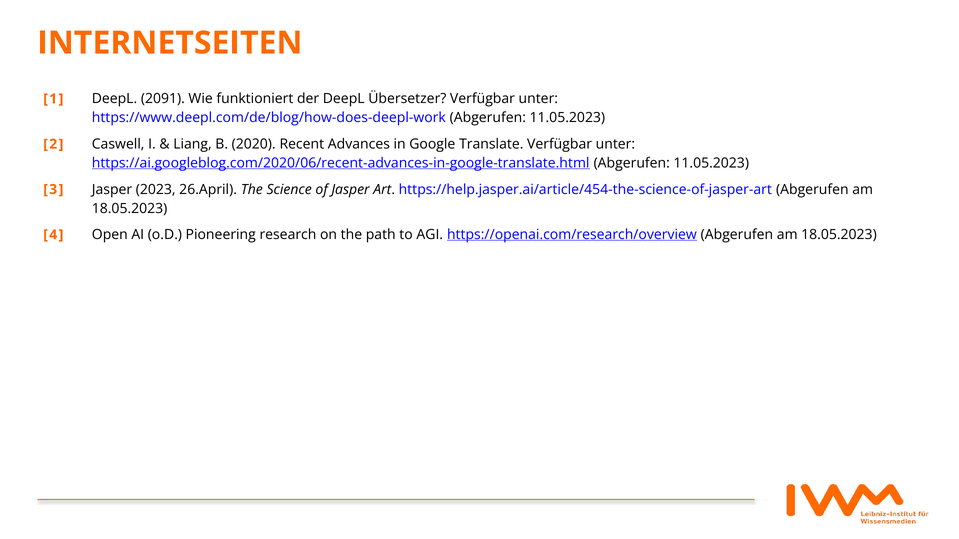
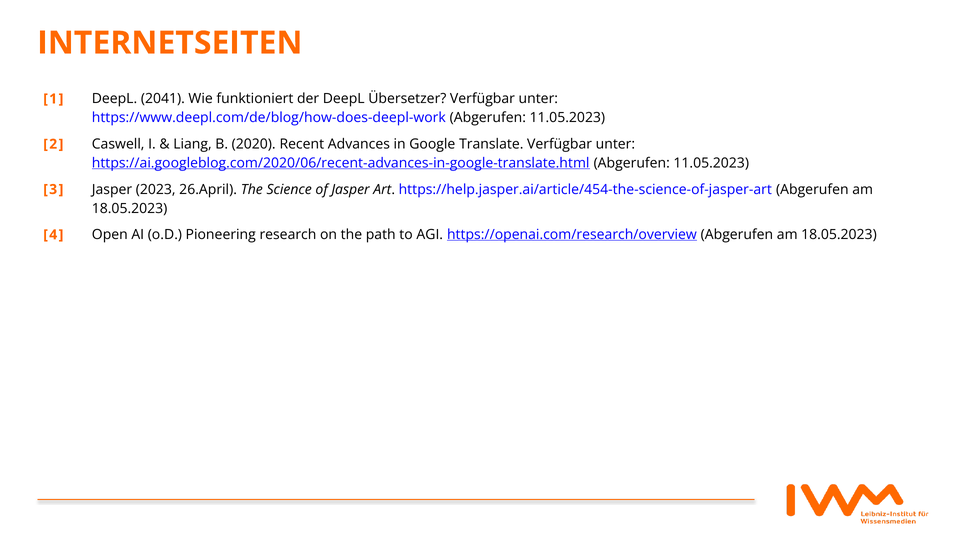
2091: 2091 -> 2041 (163, 99)
